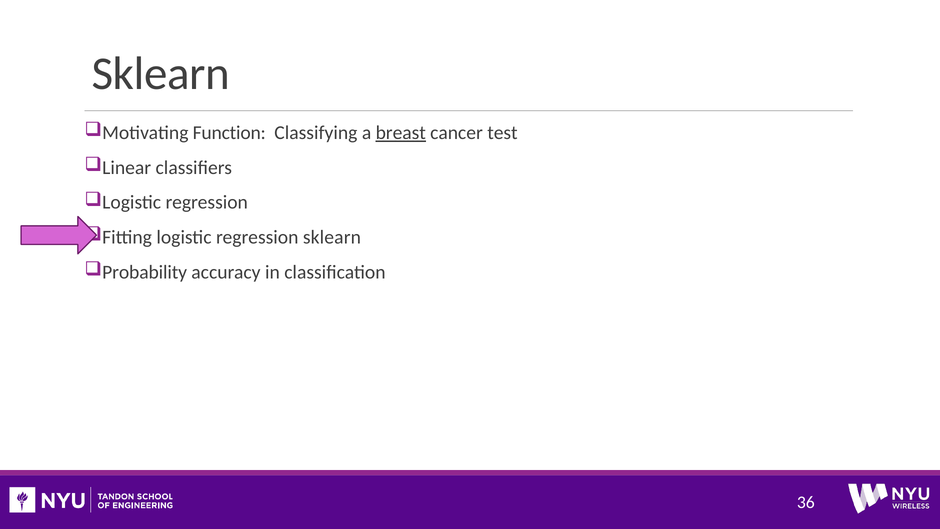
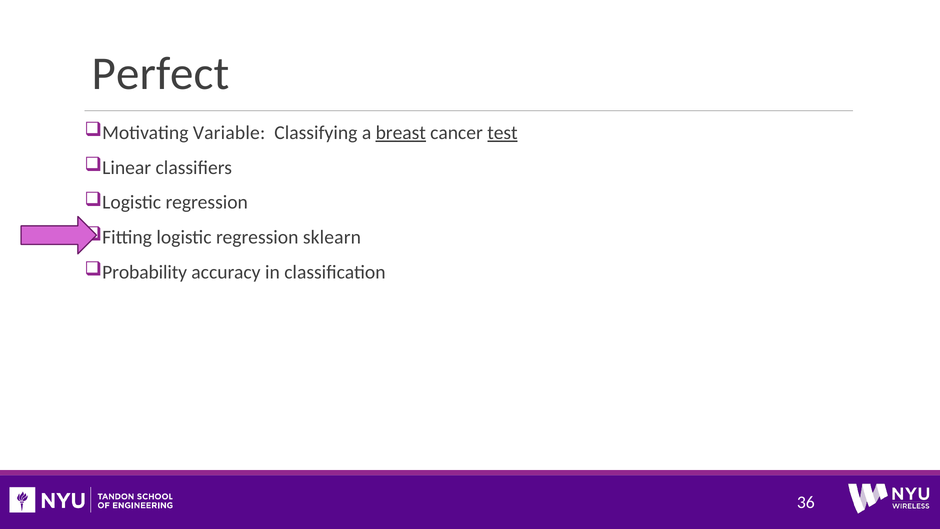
Sklearn: Sklearn -> Perfect (161, 74)
Function: Function -> Variable (229, 133)
test underline: none -> present (502, 133)
